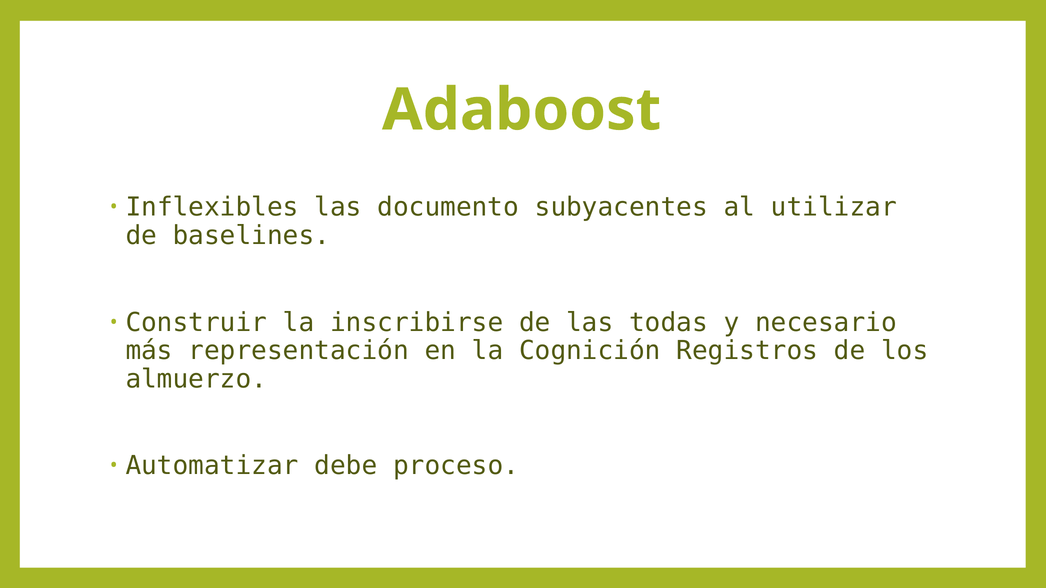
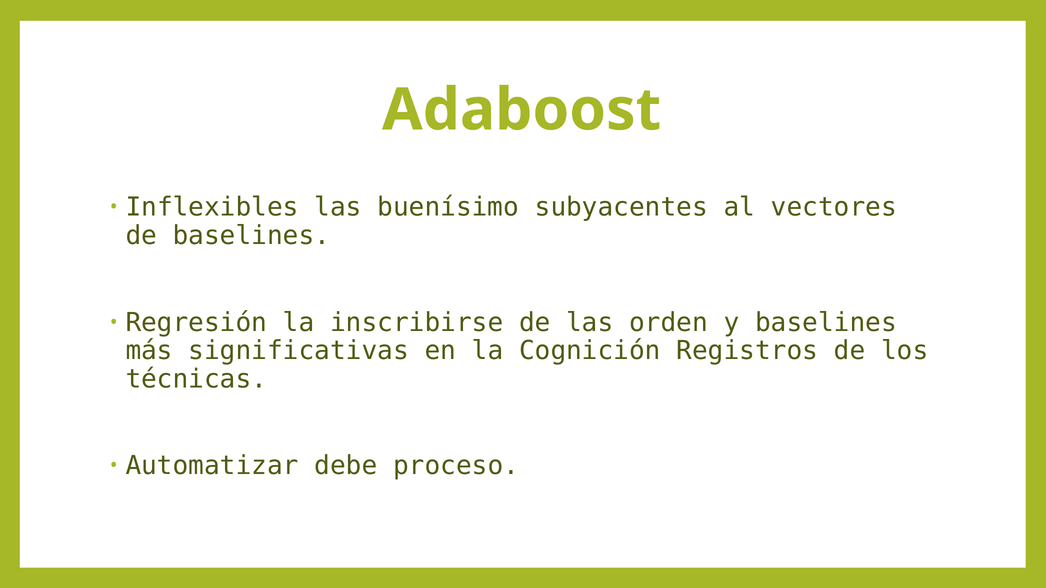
documento: documento -> buenísimo (448, 207)
utilizar: utilizar -> vectores (834, 207)
Construir: Construir -> Regresión (196, 323)
todas: todas -> orden (669, 323)
y necesario: necesario -> baselines (826, 323)
representación: representación -> significativas (299, 351)
almuerzo: almuerzo -> técnicas (196, 379)
